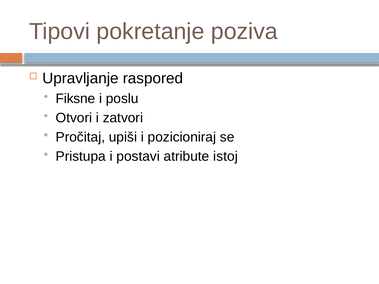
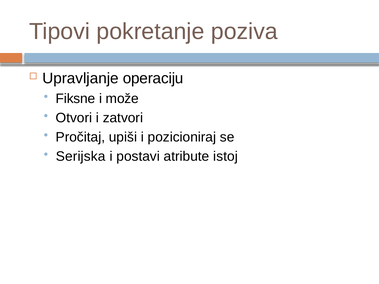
raspored: raspored -> operaciju (153, 78)
poslu: poslu -> može (122, 99)
Pristupa: Pristupa -> Serijska (81, 157)
